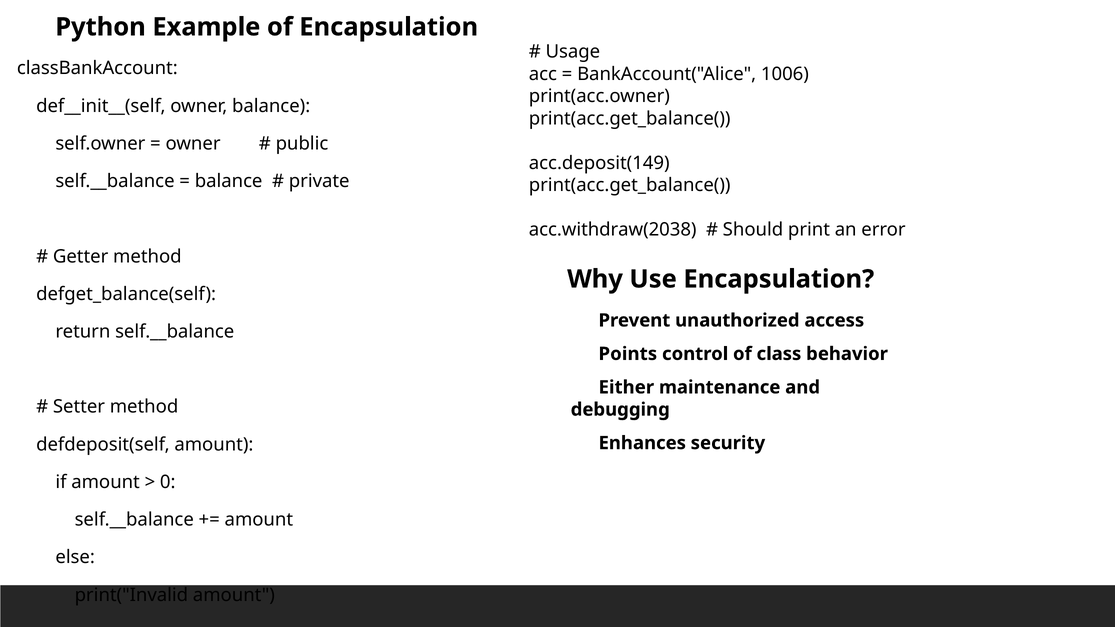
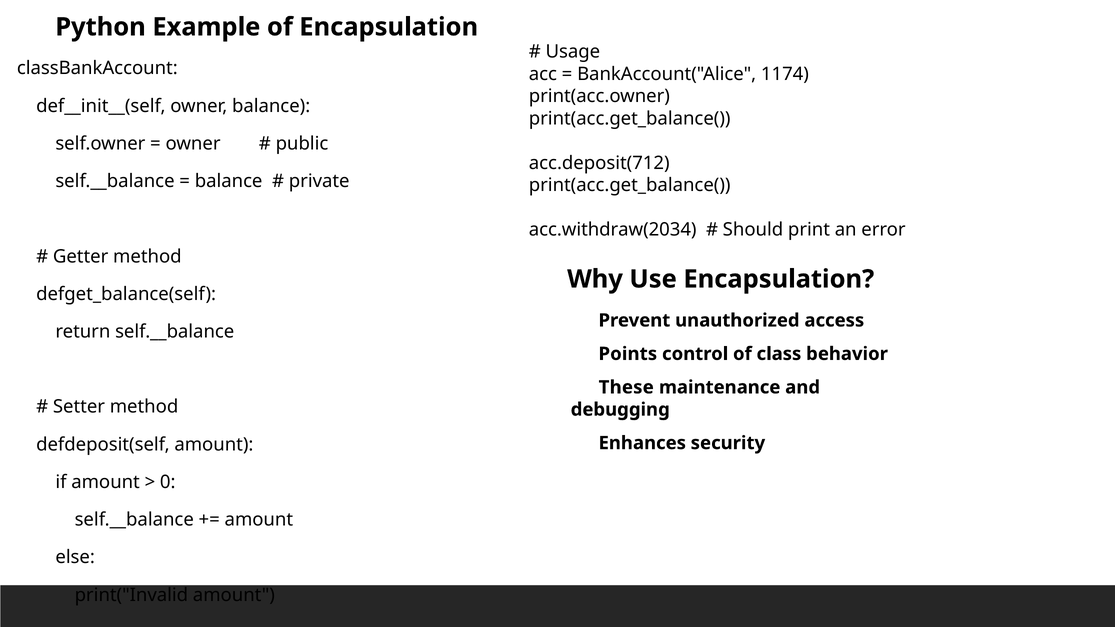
1006: 1006 -> 1174 (785, 74)
acc.deposit(149: acc.deposit(149 -> acc.deposit(712 (599, 163)
acc.withdraw(2038: acc.withdraw(2038 -> acc.withdraw(2034 (613, 230)
Either: Either -> These (626, 387)
